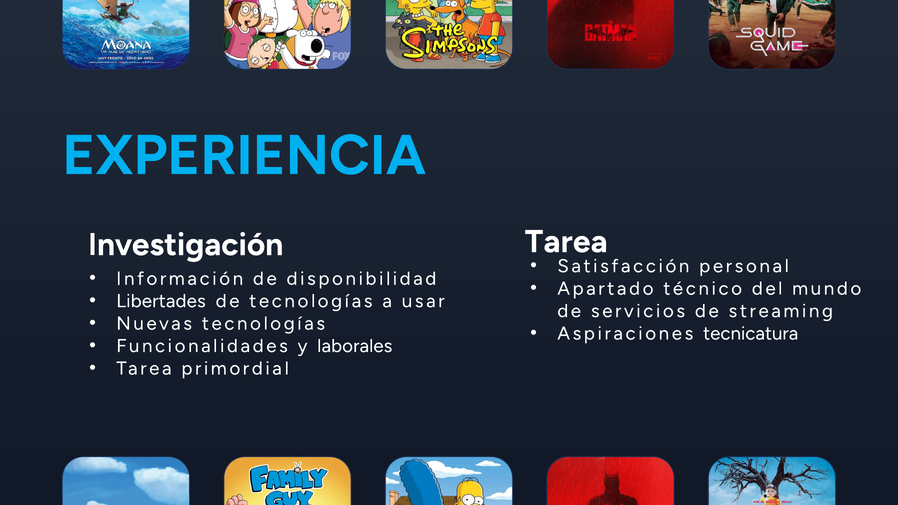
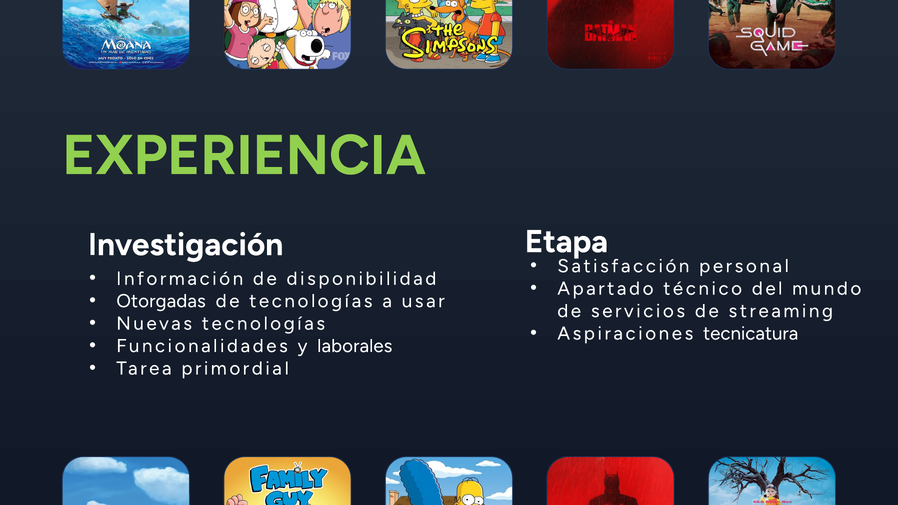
EXPERIENCIA colour: light blue -> light green (244, 156)
Investigación Tarea: Tarea -> Etapa (566, 242)
Libertades: Libertades -> Otorgadas (161, 301)
